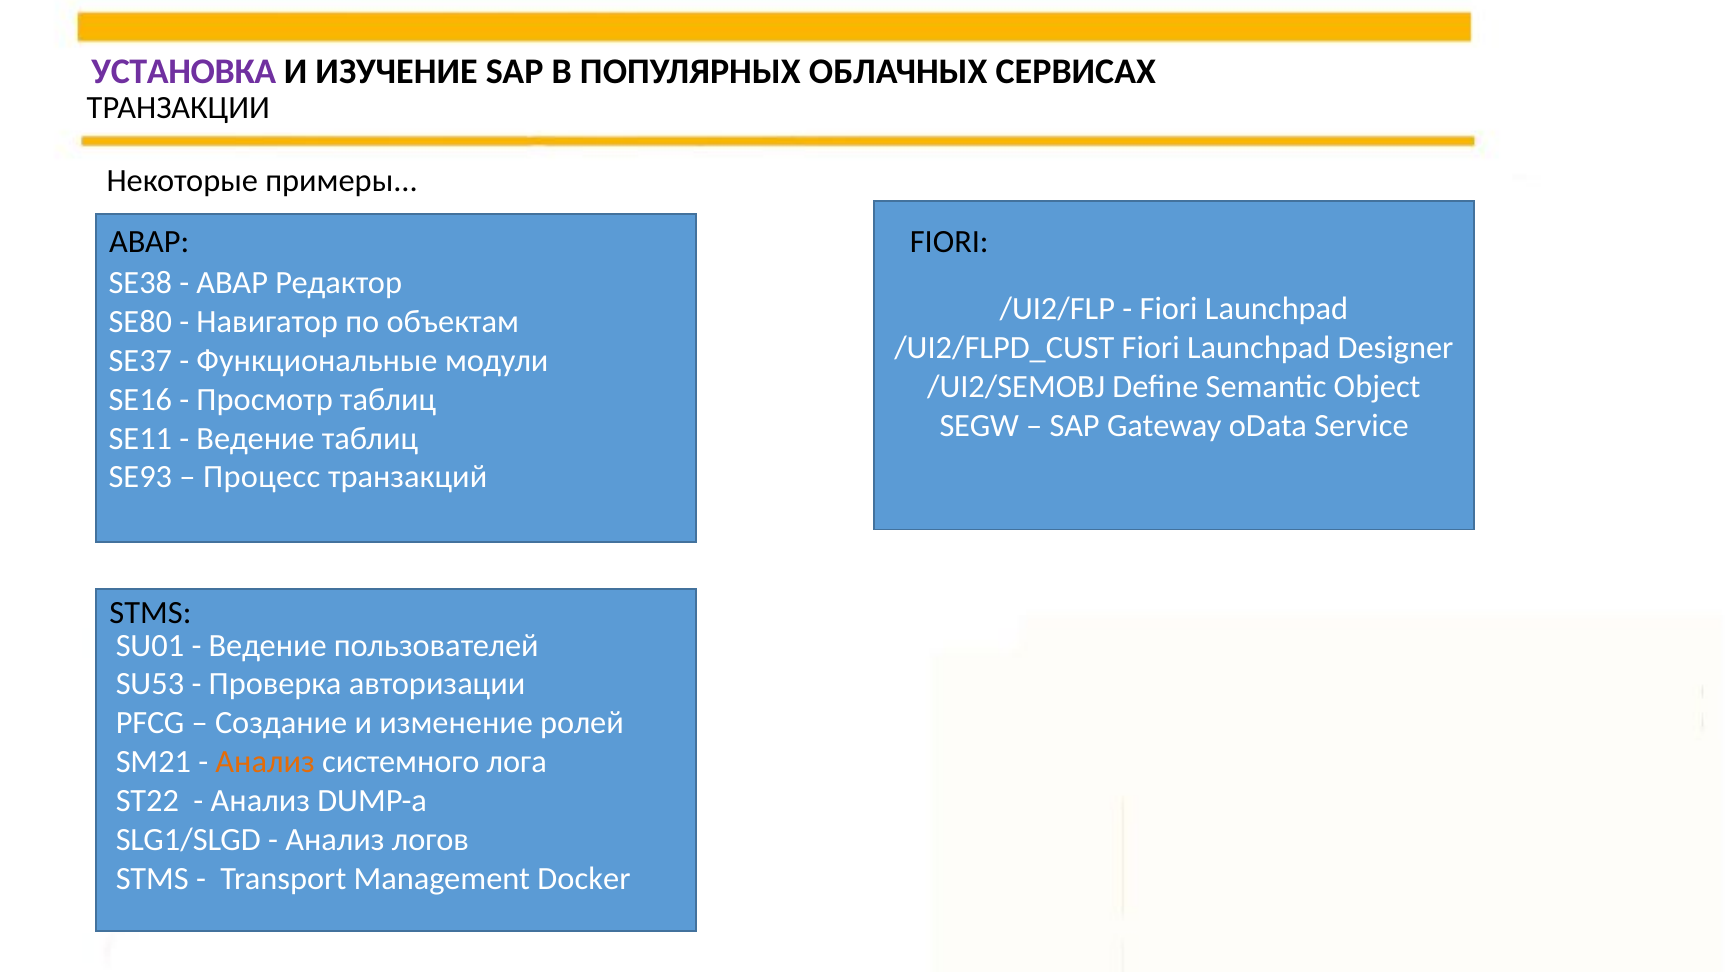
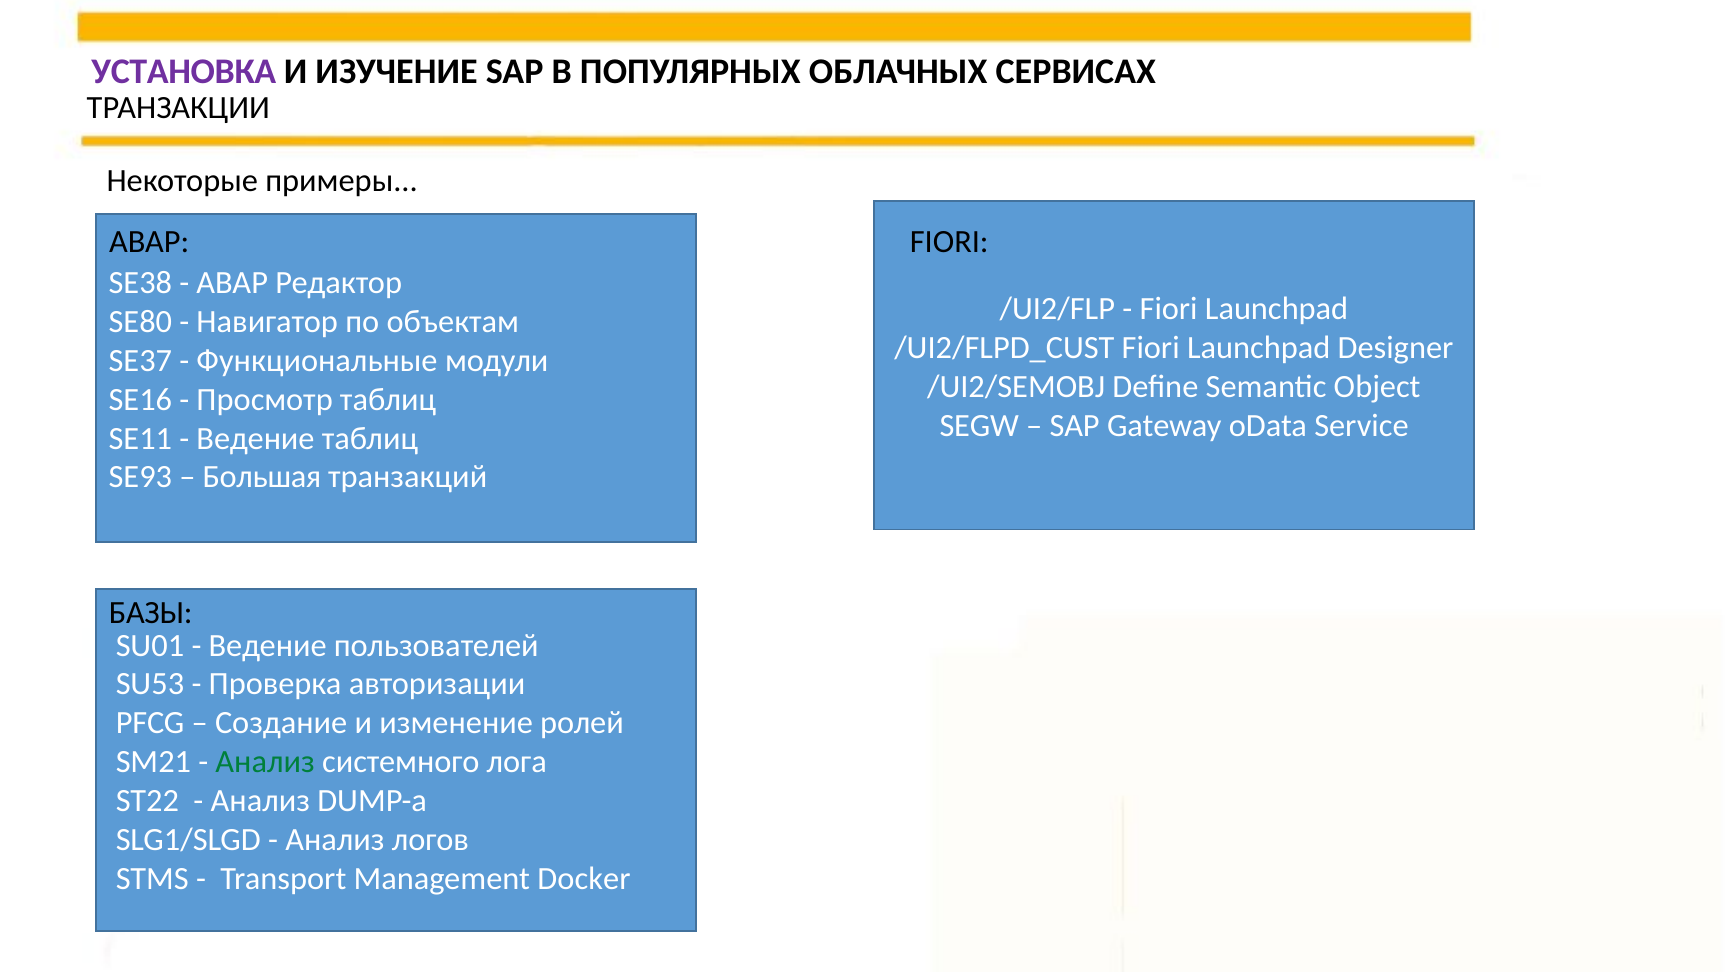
Процесс: Процесс -> Большая (262, 477)
STMS: STMS -> БАЗЫ (151, 613)
Анализ colour: orange -> green (265, 762)
